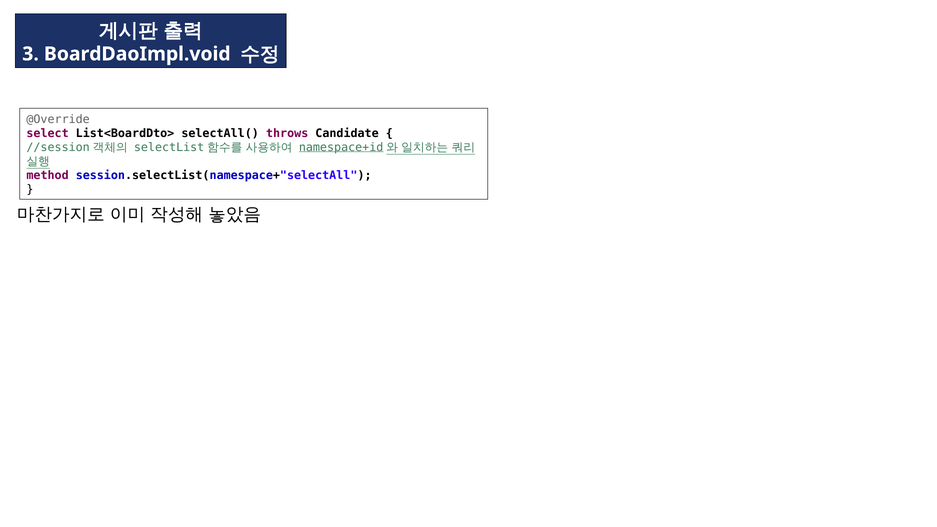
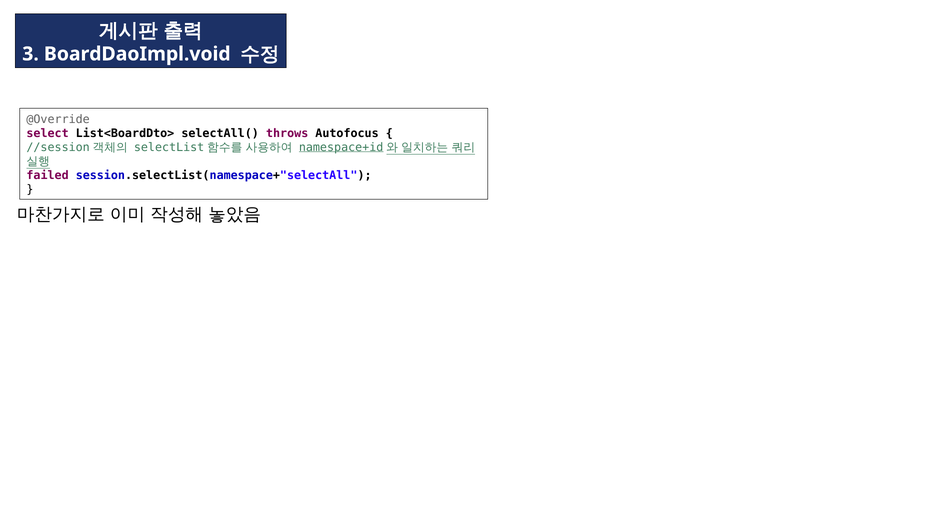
Candidate: Candidate -> Autofocus (347, 133)
method: method -> failed (48, 176)
